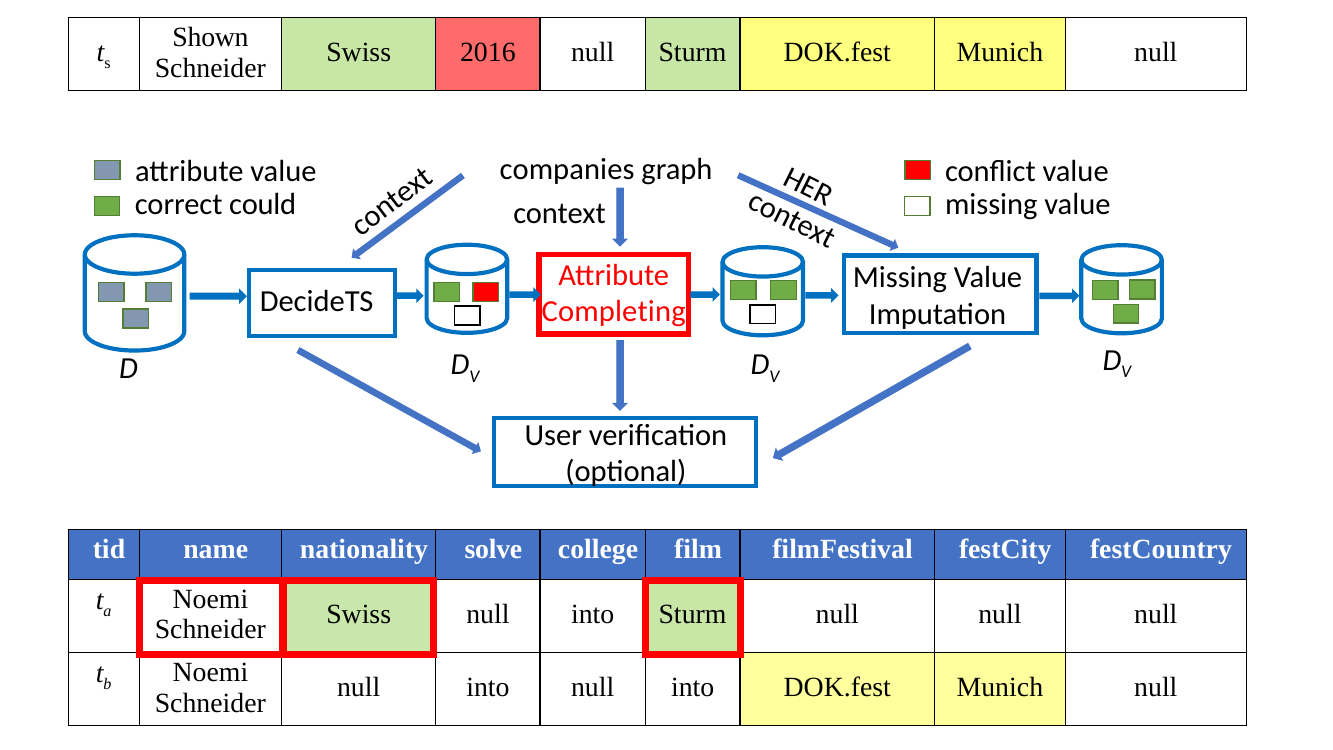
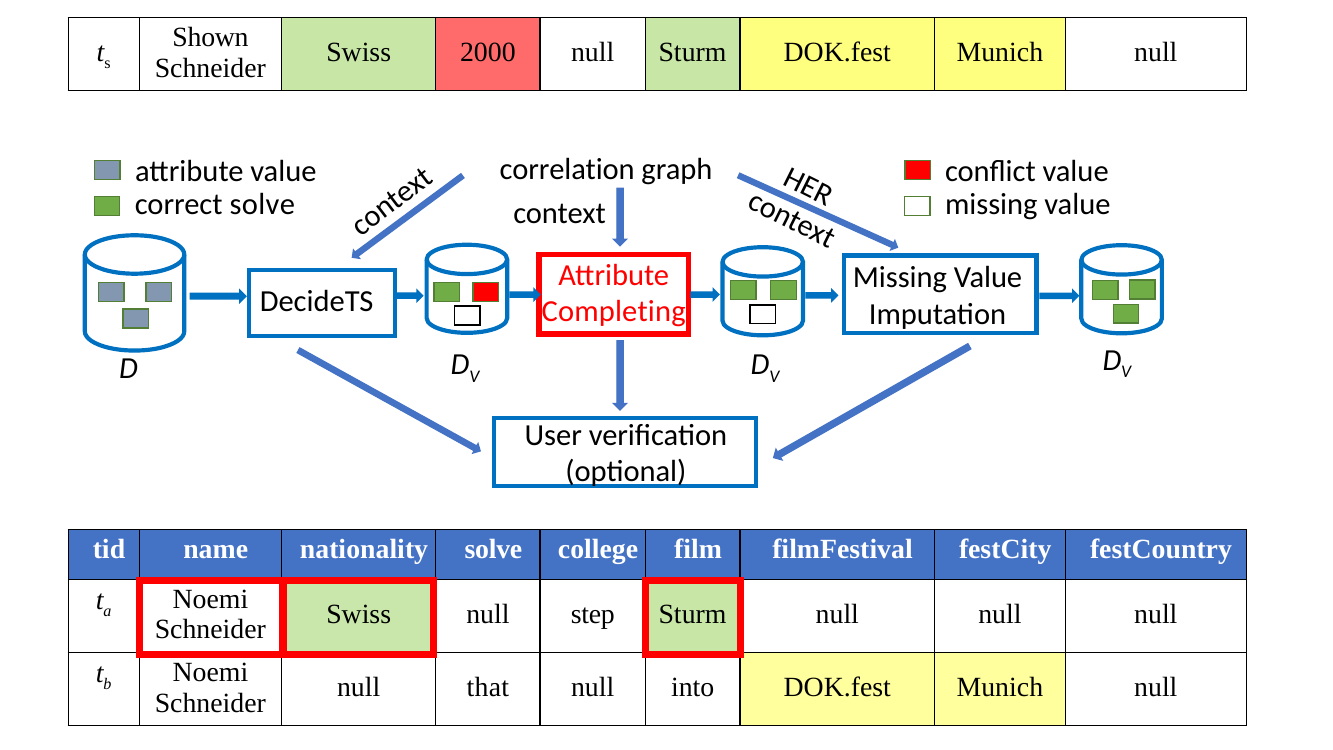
2016: 2016 -> 2000 (488, 53)
companies: companies -> correlation (567, 169)
correct could: could -> solve (262, 204)
Swiss null into: into -> step (593, 614)
into: into -> that (488, 687)
